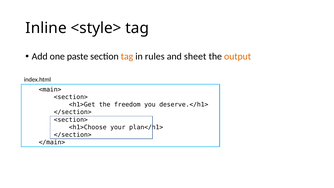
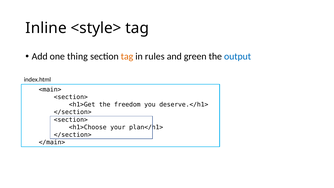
paste: paste -> thing (77, 56)
sheet: sheet -> green (195, 56)
output colour: orange -> blue (238, 56)
